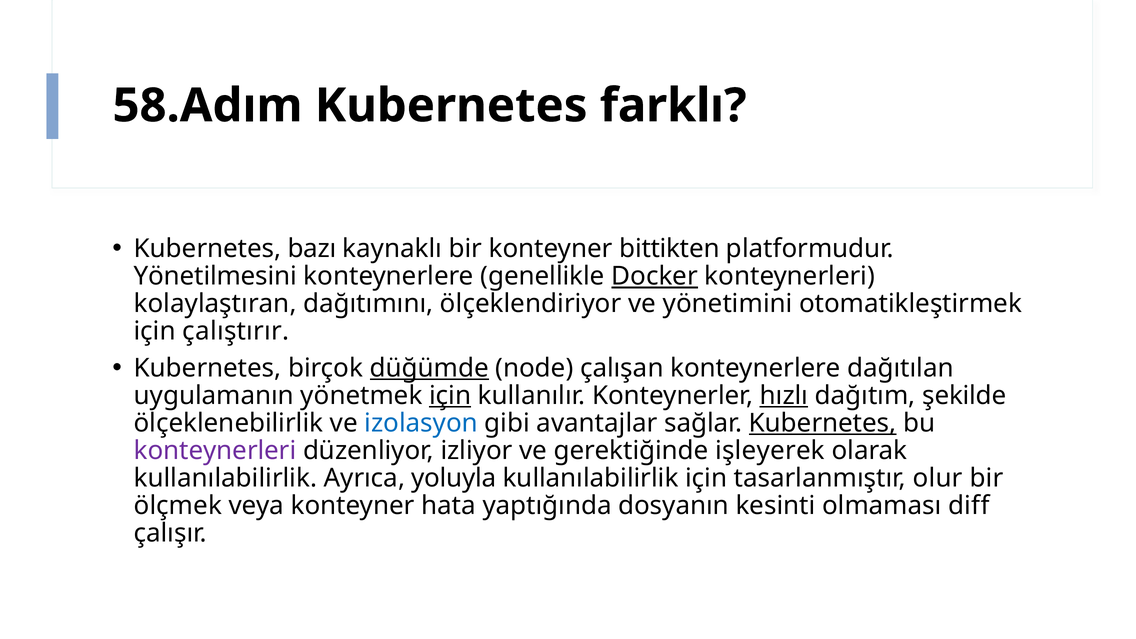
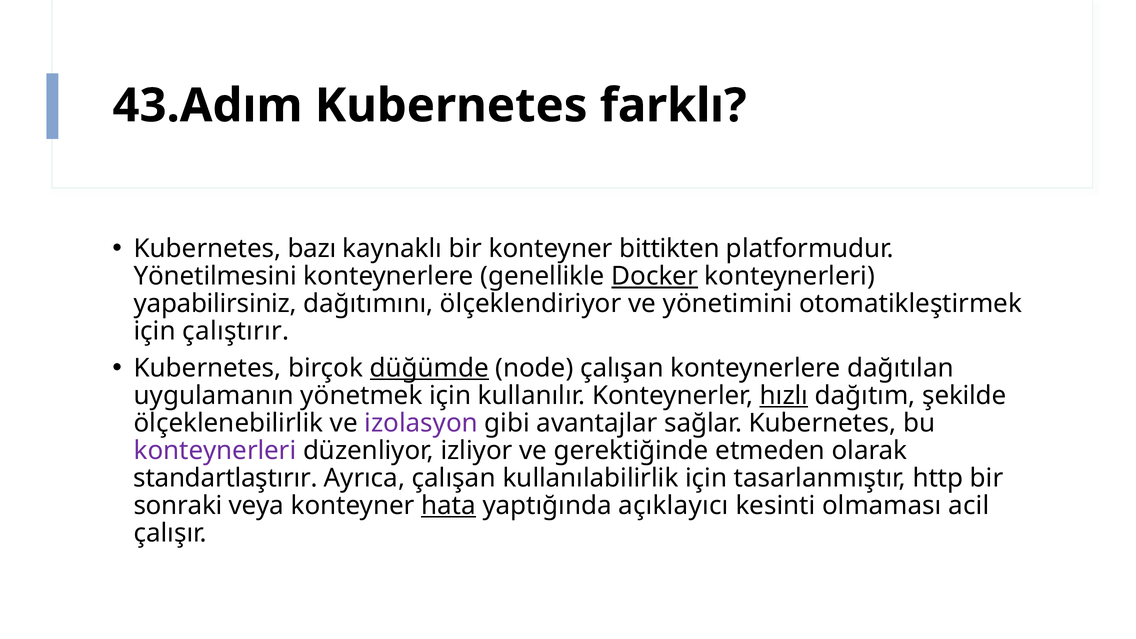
58.Adım: 58.Adım -> 43.Adım (208, 106)
kolaylaştıran: kolaylaştıran -> yapabilirsiniz (215, 304)
için underline: present -> none (450, 396)
izolasyon colour: blue -> purple (421, 423)
Kubernetes underline: present -> none (823, 423)
işleyerek: işleyerek -> etmeden (770, 451)
kullanılabilirlik: kullanılabilirlik -> standartlaştırır (226, 478)
Ayrıca yoluyla: yoluyla -> çalışan (454, 478)
olur: olur -> http (938, 478)
ölçmek: ölçmek -> sonraki (178, 506)
hata underline: none -> present (448, 506)
dosyanın: dosyanın -> açıklayıcı (673, 506)
diff: diff -> acil (969, 506)
